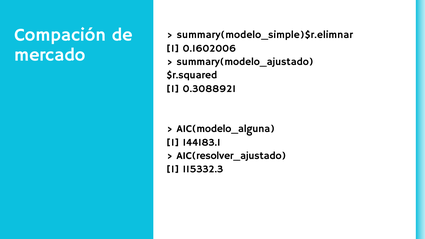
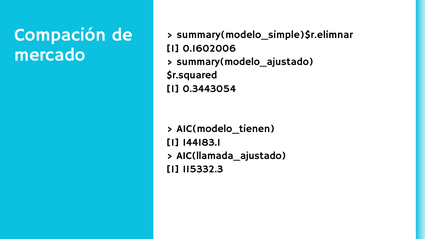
0.3088921: 0.3088921 -> 0.3443054 (209, 89)
AIC(modelo_alguna: AIC(modelo_alguna -> AIC(modelo_tienen (226, 129)
AIC(resolver_ajustado: AIC(resolver_ajustado -> AIC(llamada_ajustado (231, 156)
